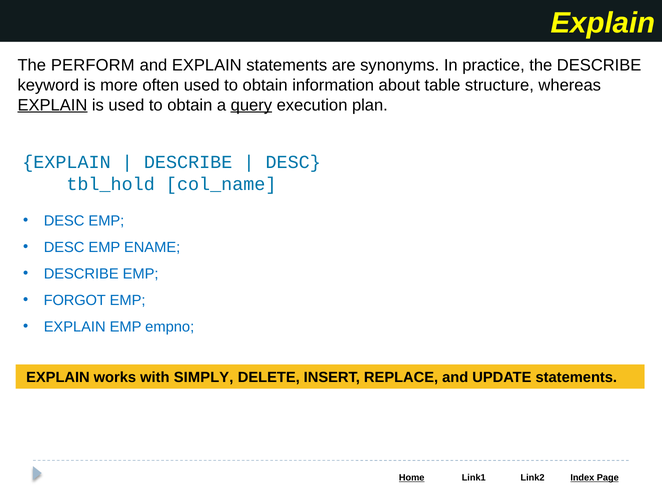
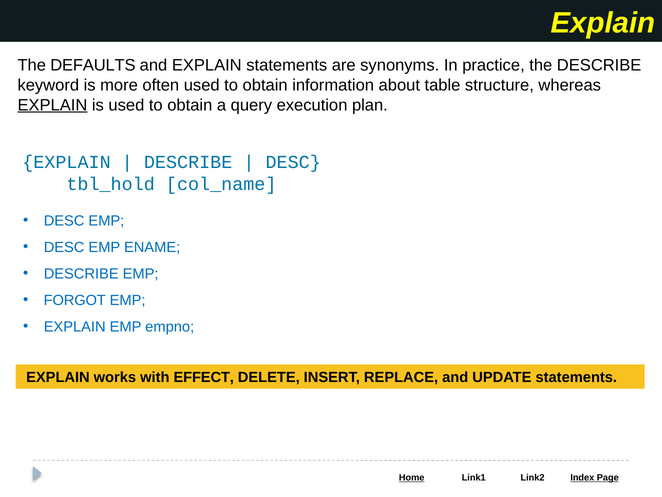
PERFORM: PERFORM -> DEFAULTS (93, 65)
query underline: present -> none (251, 105)
SIMPLY: SIMPLY -> EFFECT (204, 377)
